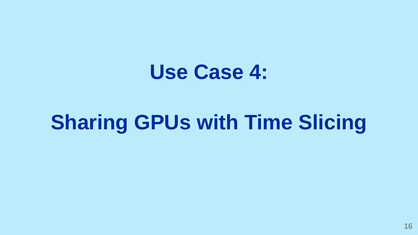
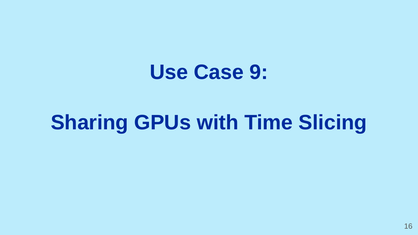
4: 4 -> 9 (259, 72)
